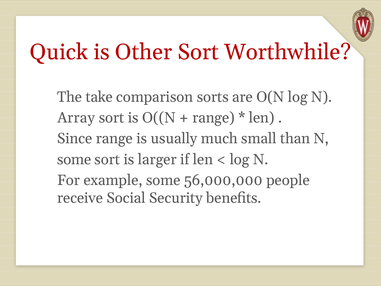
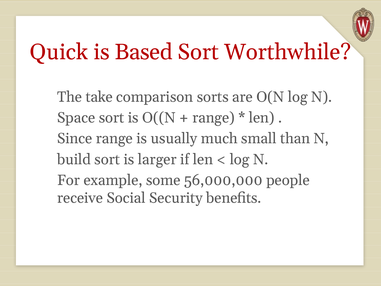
Other: Other -> Based (144, 52)
Array: Array -> Space (76, 118)
some: some -> build (74, 159)
